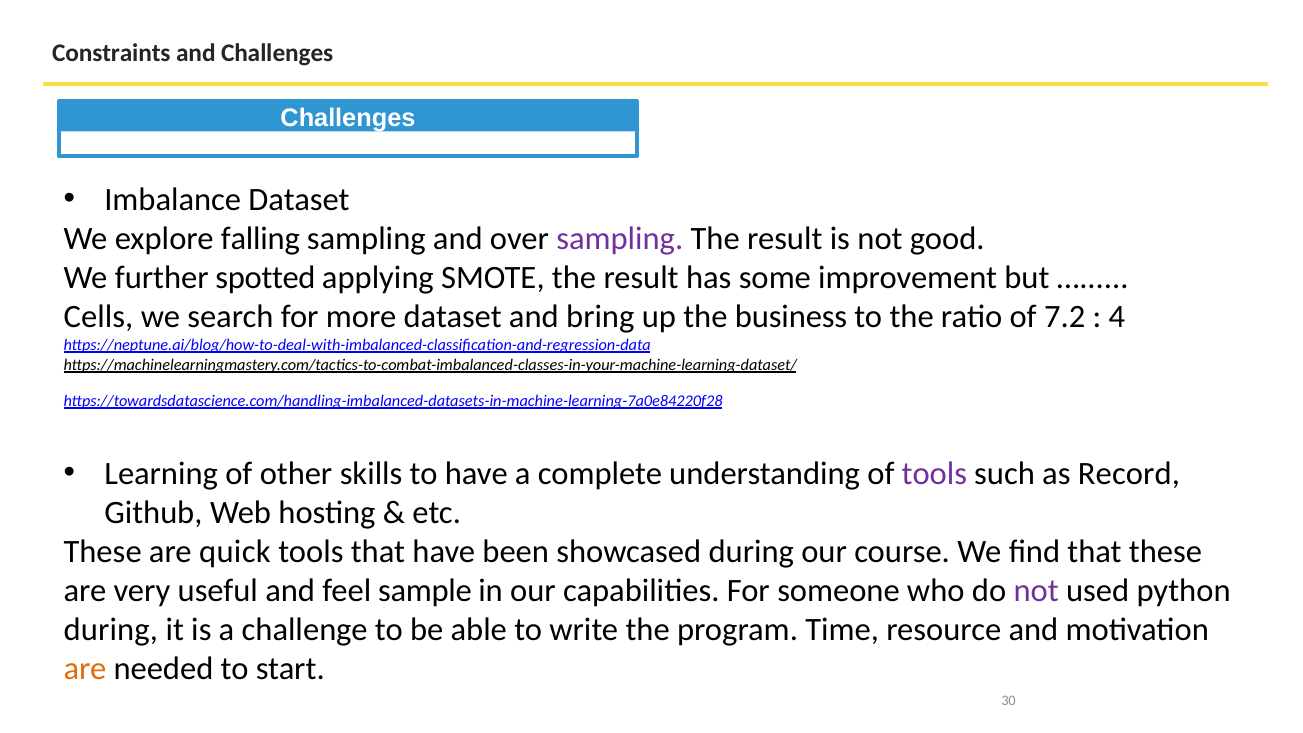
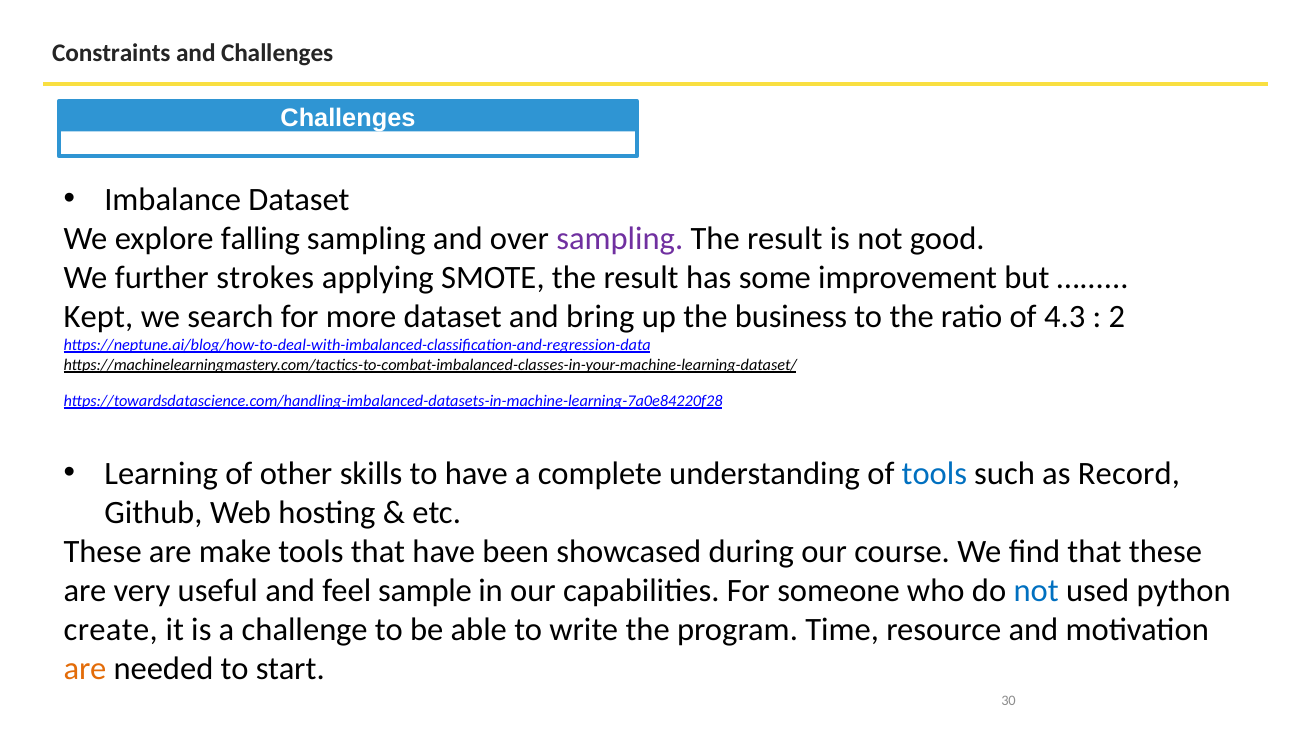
spotted: spotted -> strokes (265, 278)
Cells: Cells -> Kept (98, 317)
7.2: 7.2 -> 4.3 (1065, 317)
4: 4 -> 2 (1117, 317)
tools colour: purple -> blue (934, 474)
quick: quick -> make (235, 552)
not colour: purple -> blue (1036, 591)
during: during -> create (111, 630)
